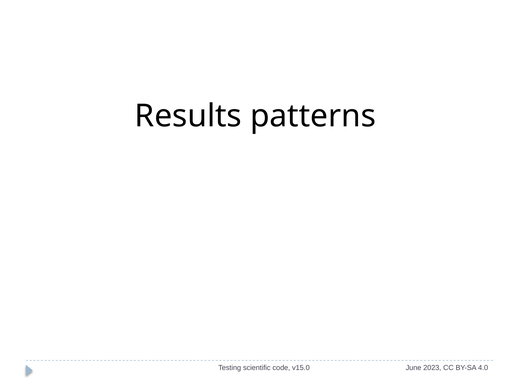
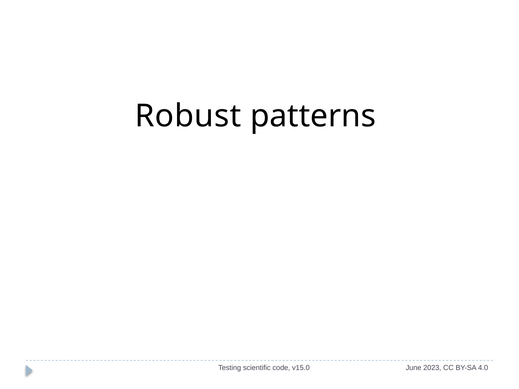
Results: Results -> Robust (188, 116)
